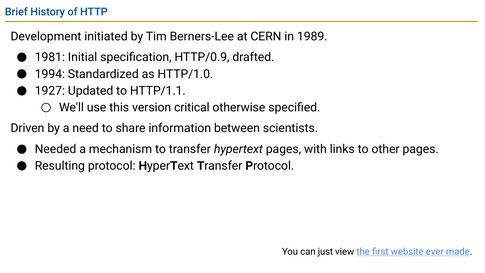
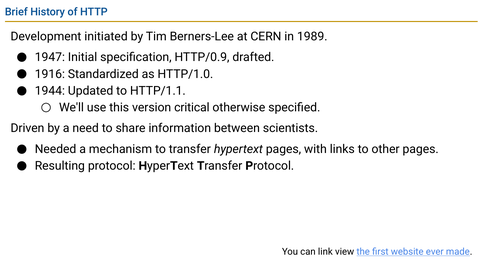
1981: 1981 -> 1947 (50, 57)
1994: 1994 -> 1916 (50, 74)
1927: 1927 -> 1944 (50, 91)
just: just -> link (325, 252)
